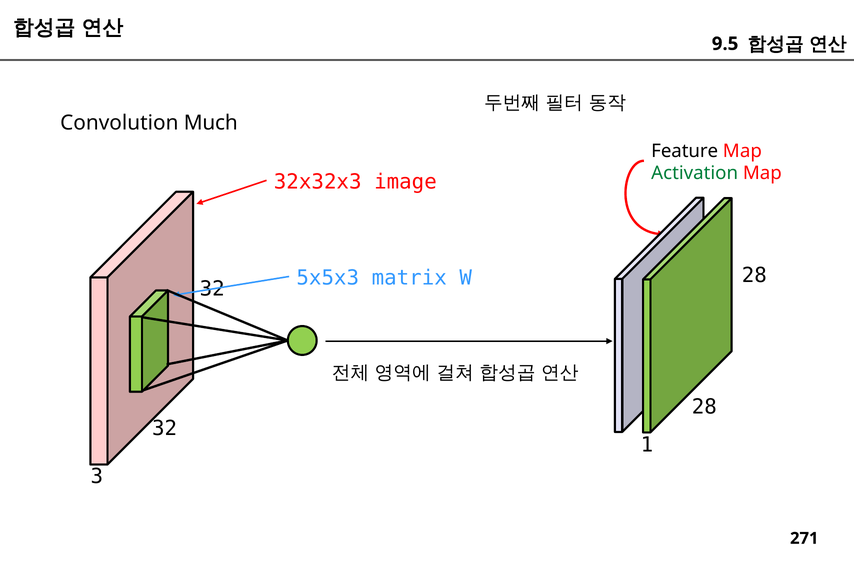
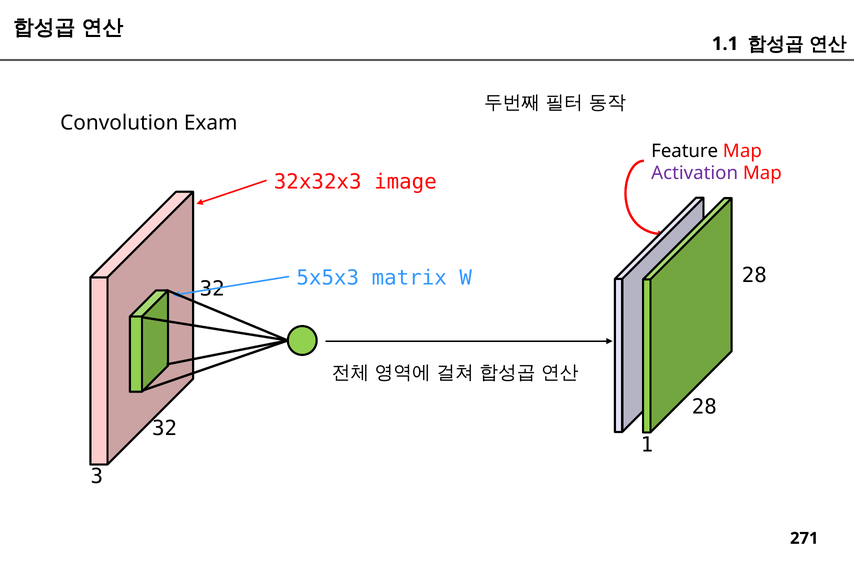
9.5: 9.5 -> 1.1 (725, 44)
Much: Much -> Exam (211, 123)
Activation colour: green -> purple (695, 173)
